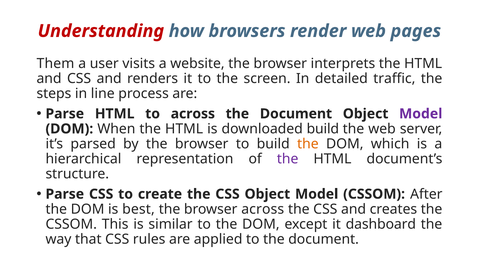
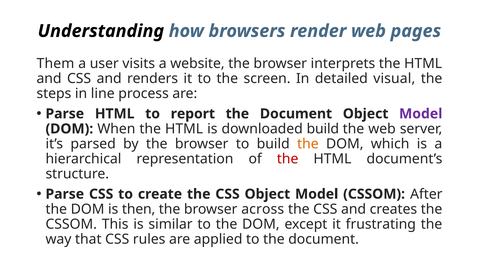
Understanding colour: red -> black (101, 31)
traffic: traffic -> visual (394, 79)
to across: across -> report (193, 114)
the colour: purple -> red (288, 159)
best: best -> then (139, 209)
dashboard: dashboard -> frustrating (381, 225)
